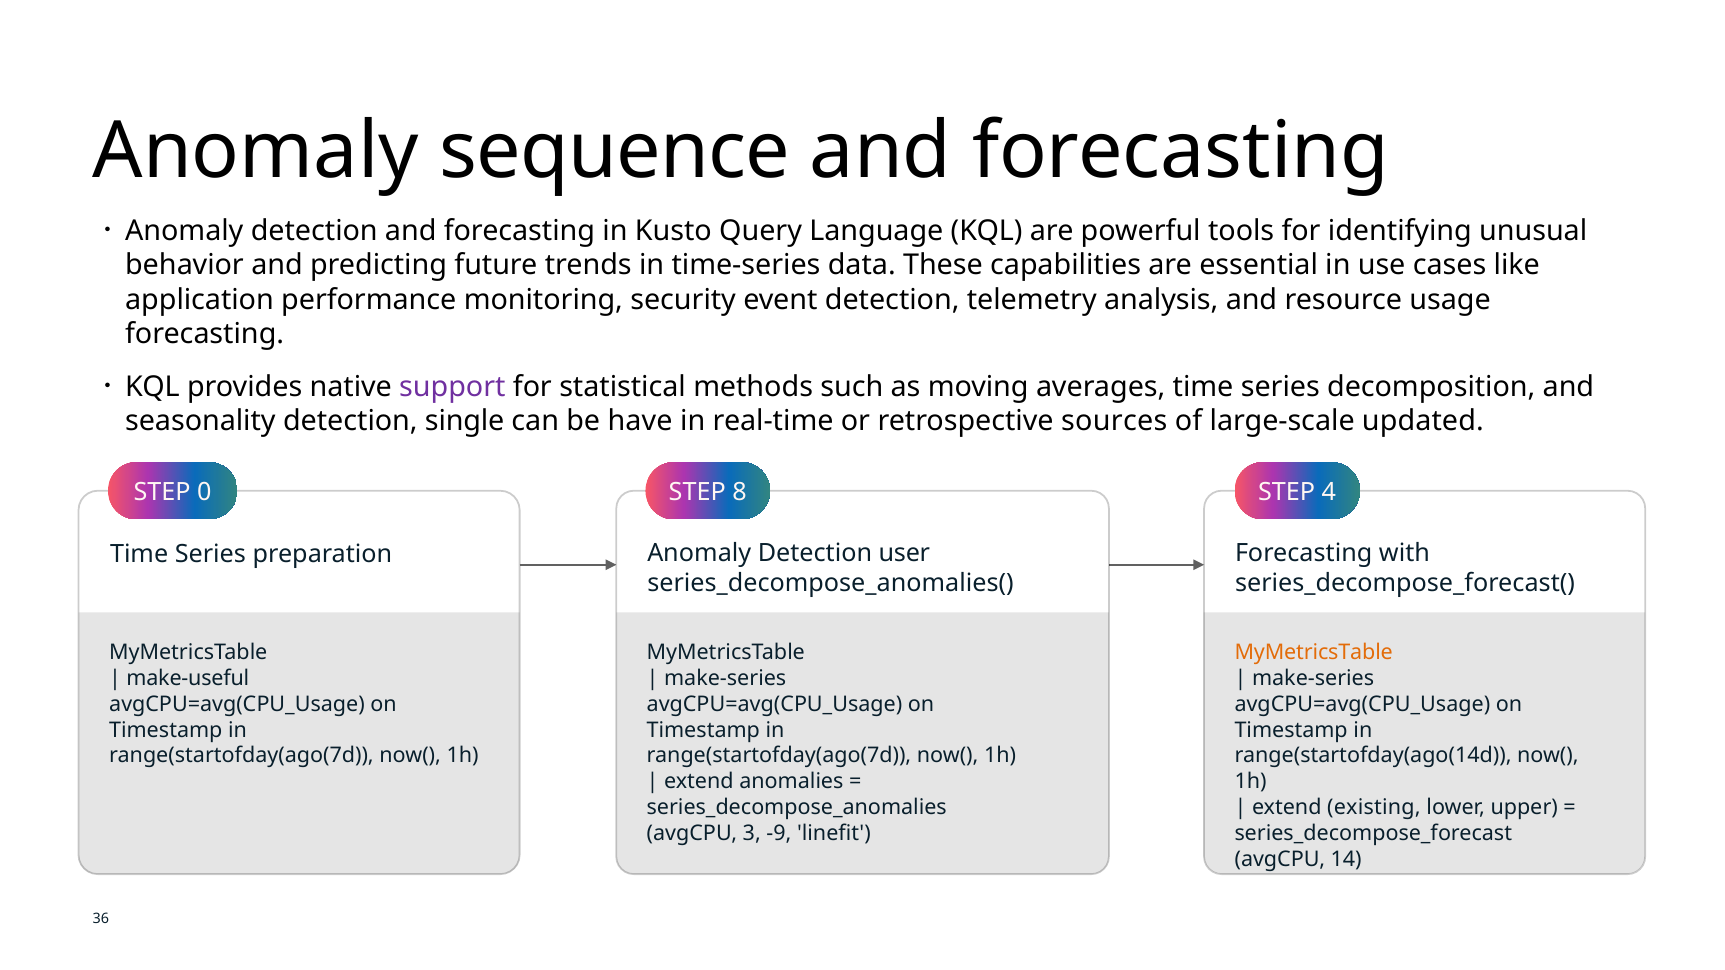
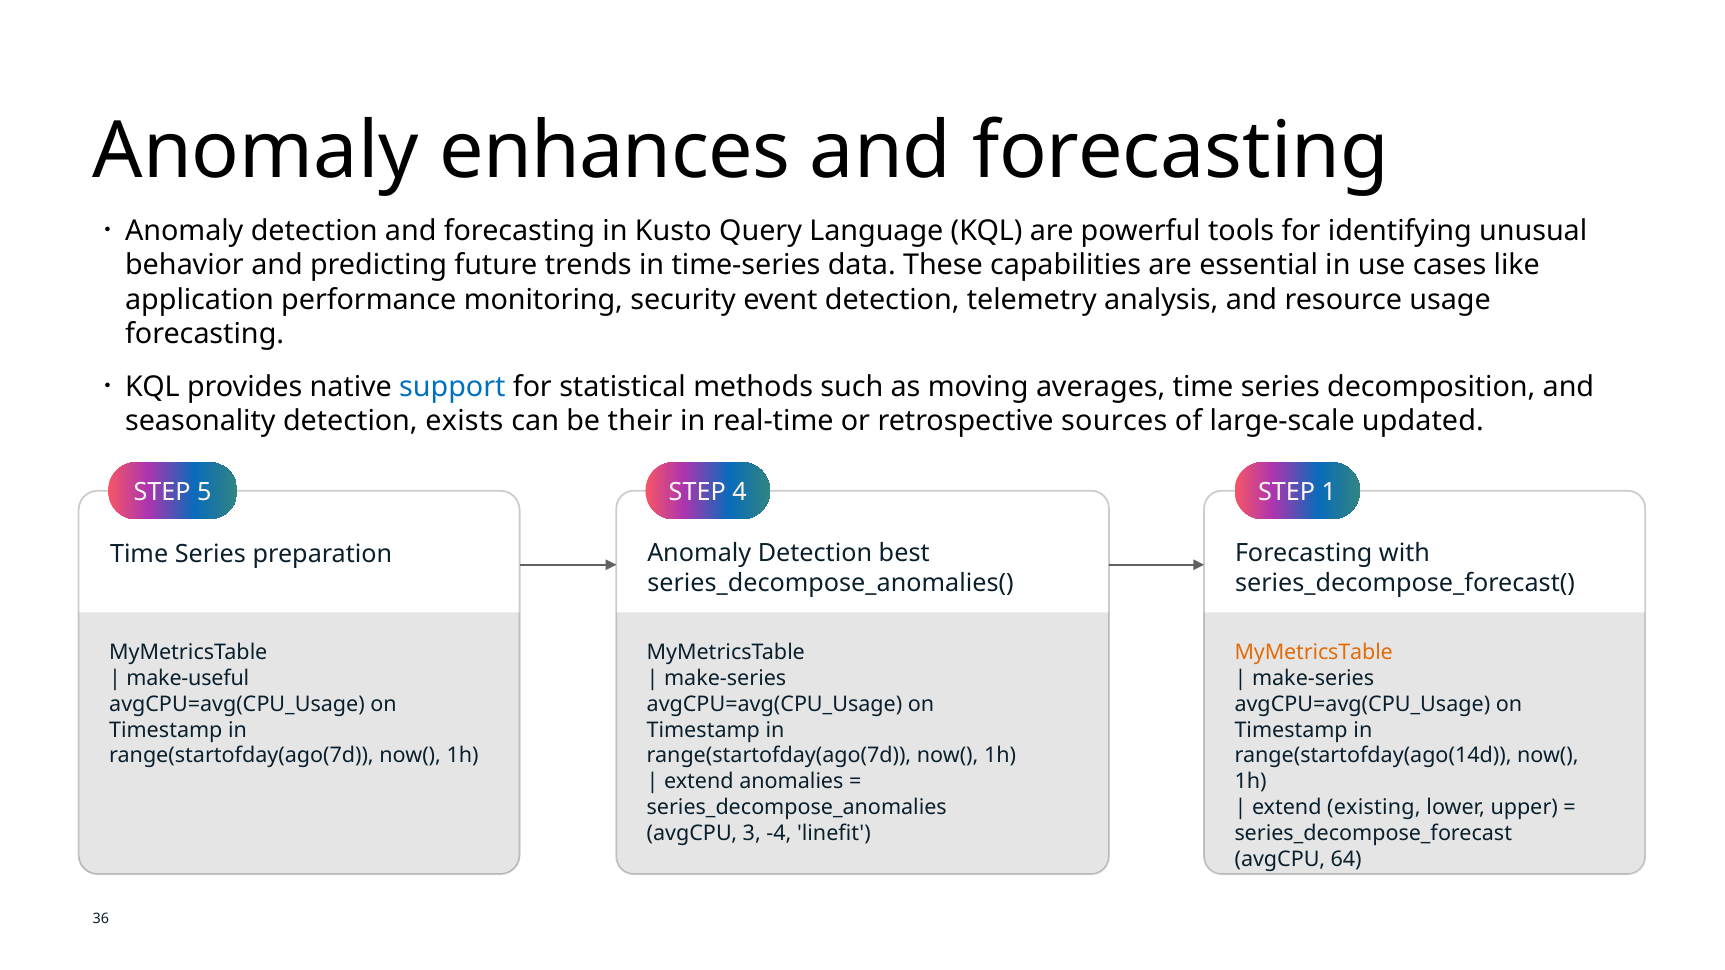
sequence: sequence -> enhances (615, 152)
support colour: purple -> blue (452, 387)
single: single -> exists (464, 421)
have: have -> their (640, 421)
0: 0 -> 5 (204, 493)
8: 8 -> 4 (739, 493)
4: 4 -> 1 (1329, 493)
user: user -> best (904, 554)
-9: -9 -> -4 (779, 834)
14: 14 -> 64 (1346, 860)
